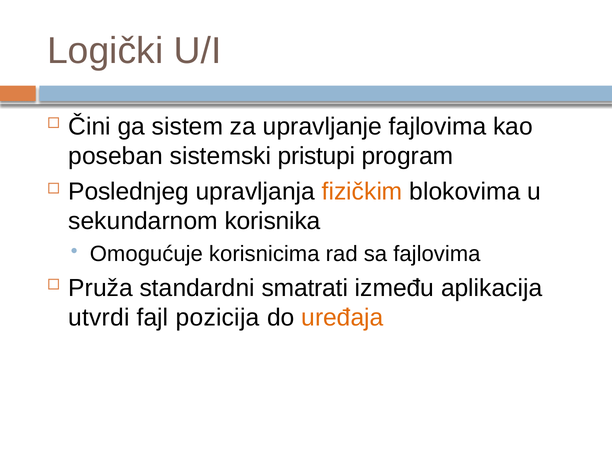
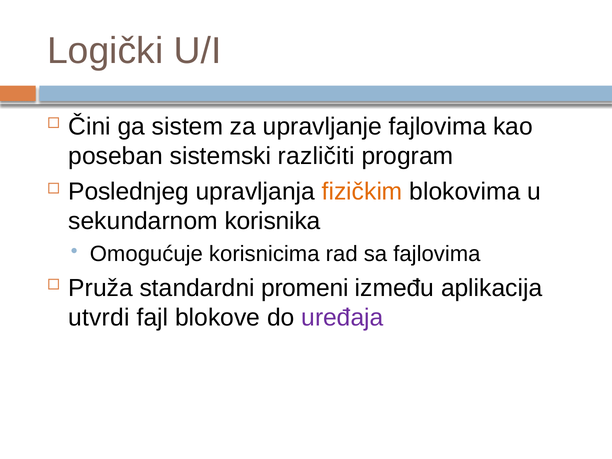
pristupi: pristupi -> različiti (316, 156)
smatrati: smatrati -> promeni (305, 288)
pozicija: pozicija -> blokove (218, 318)
uređaja colour: orange -> purple (342, 318)
